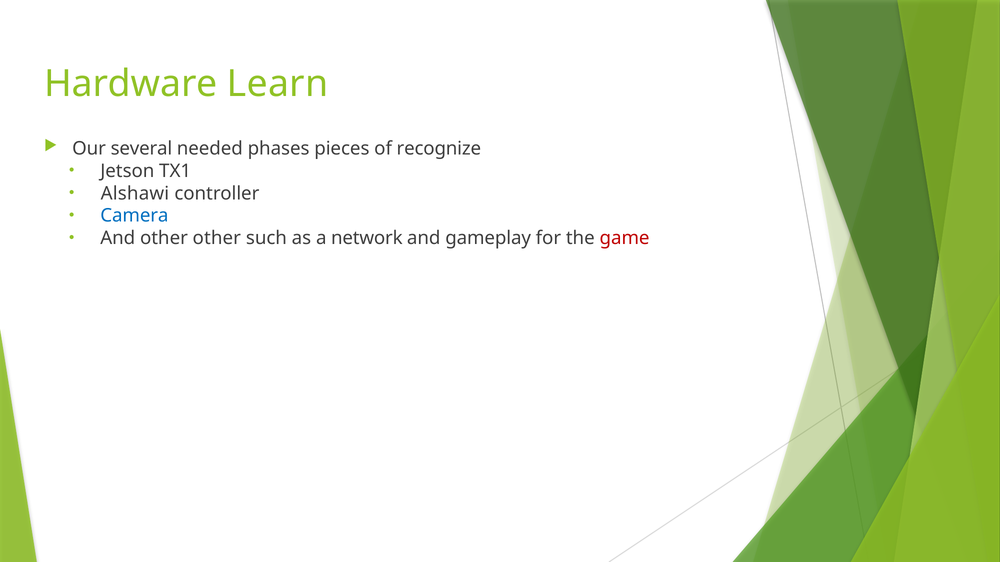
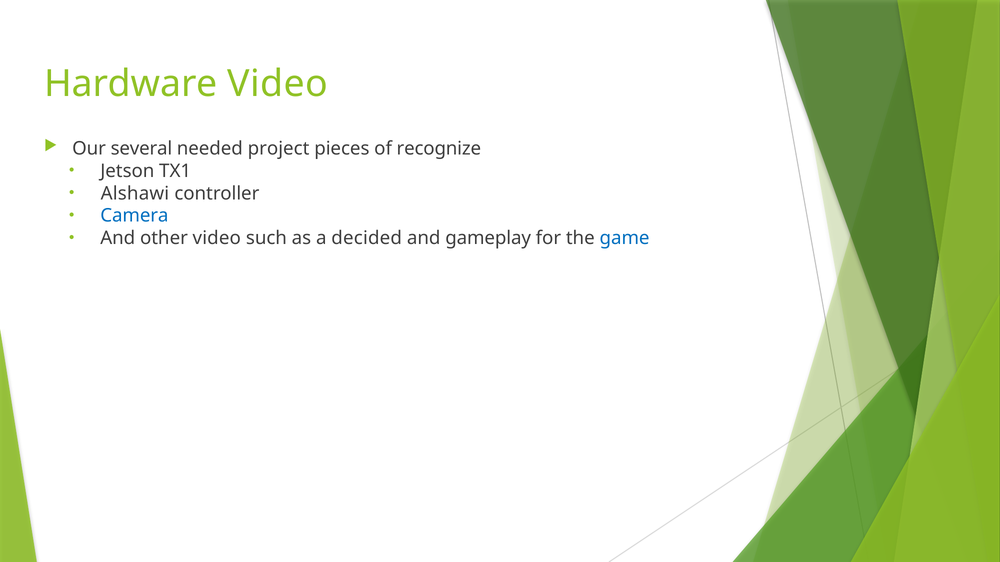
Hardware Learn: Learn -> Video (277, 84)
phases: phases -> project (279, 149)
other other: other -> video (217, 239)
network: network -> decided (367, 239)
game colour: red -> blue (625, 239)
